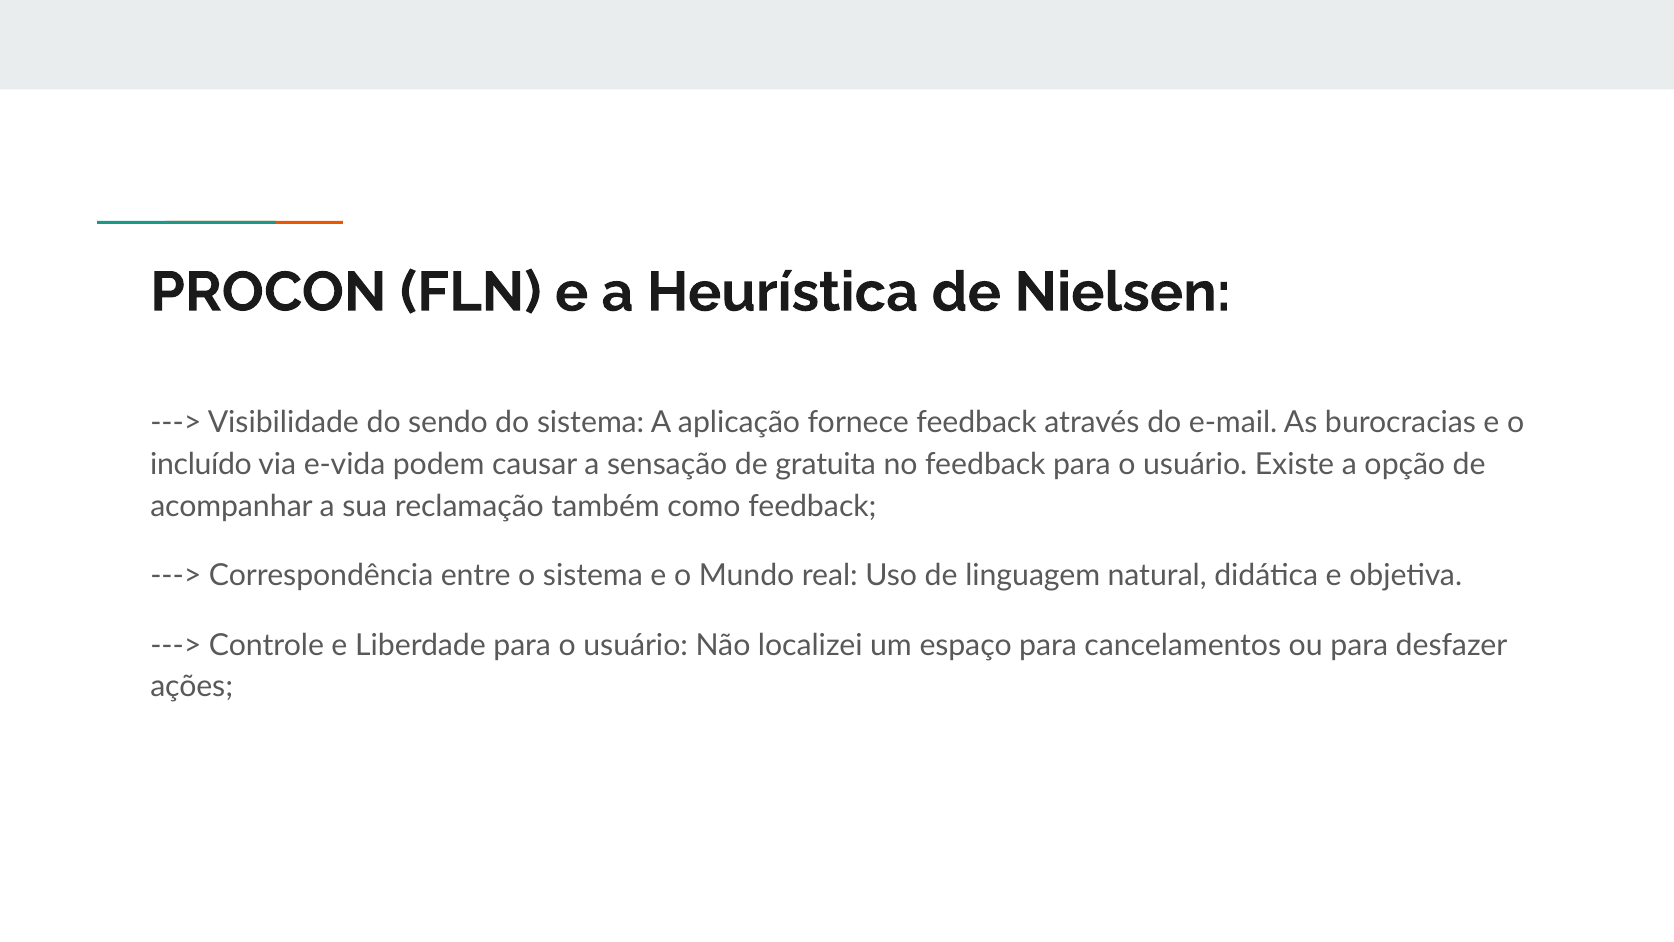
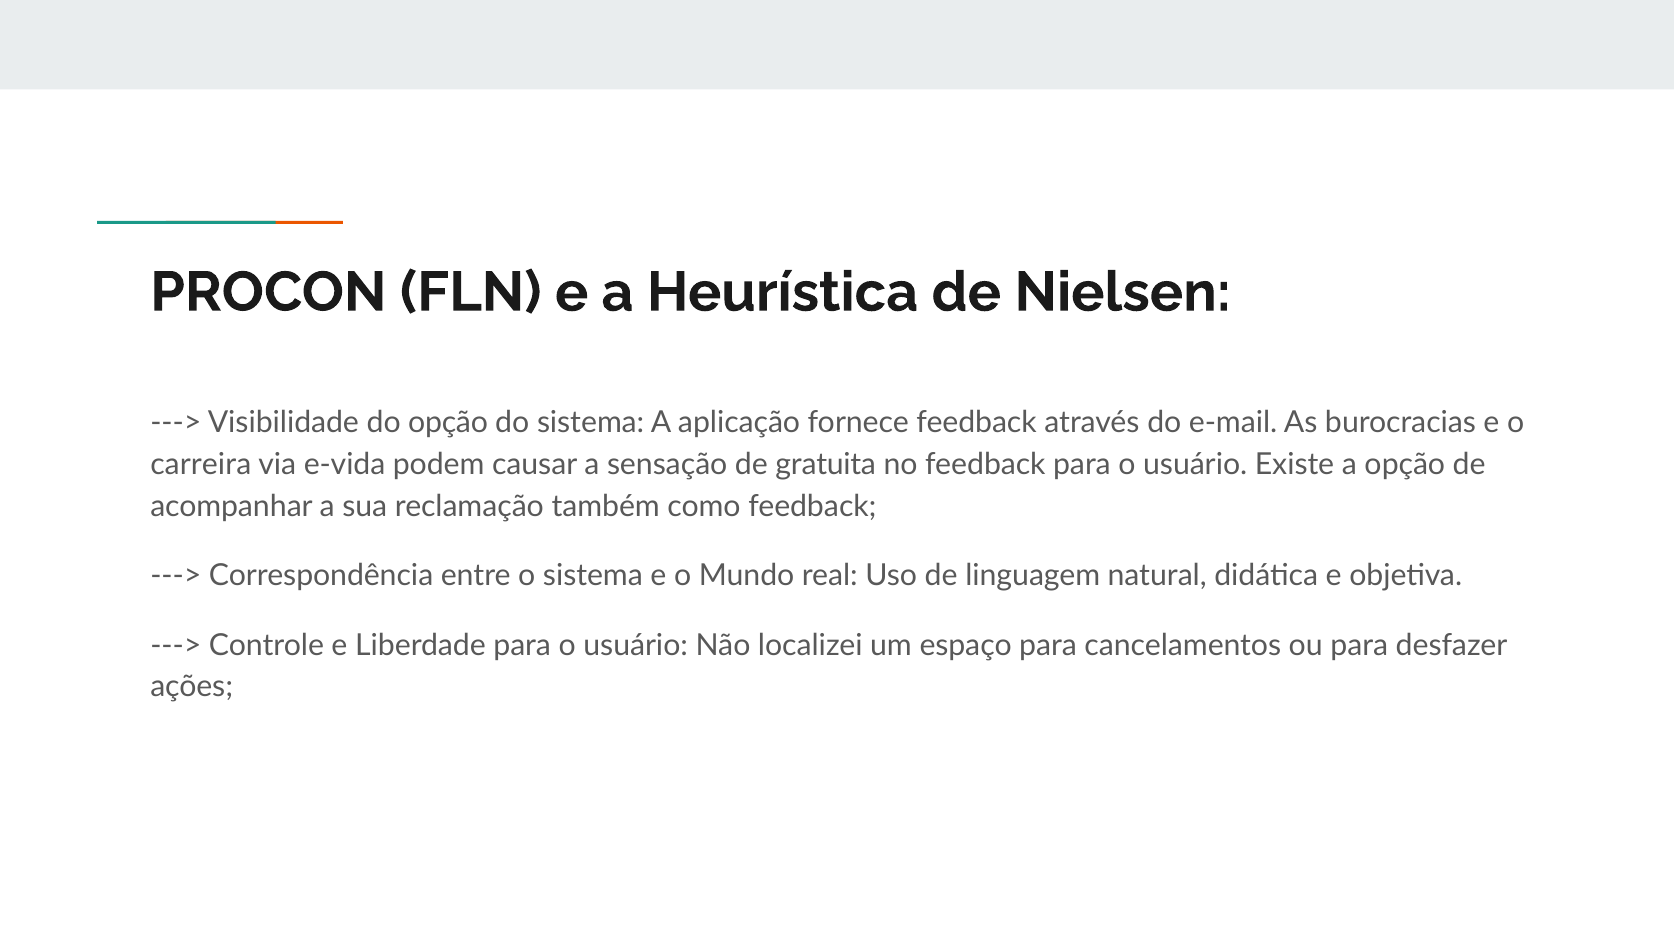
do sendo: sendo -> opção (448, 423)
incluído: incluído -> carreira (201, 464)
